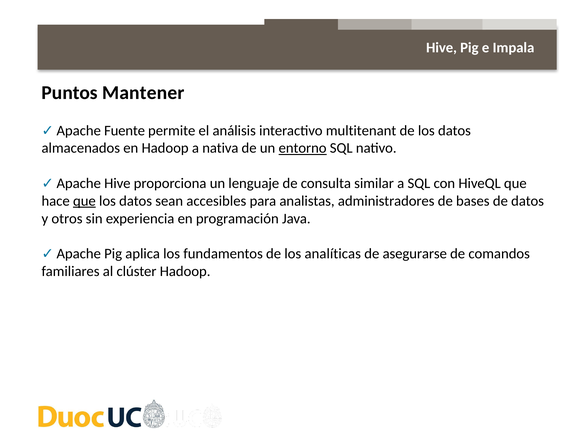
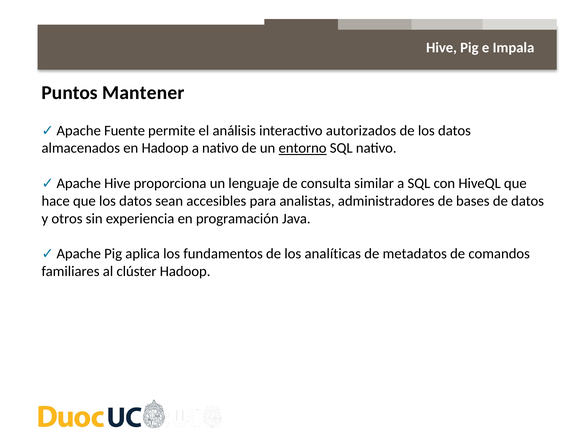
multitenant: multitenant -> autorizados (361, 131)
a nativa: nativa -> nativo (220, 148)
que underline: present -> none (84, 201)
asegurarse: asegurarse -> metadatos (415, 254)
